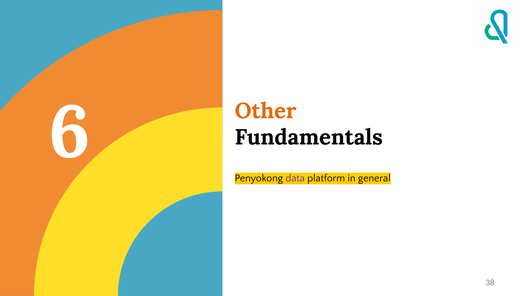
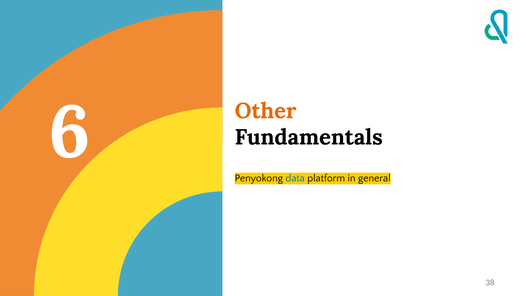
data colour: purple -> blue (295, 178)
